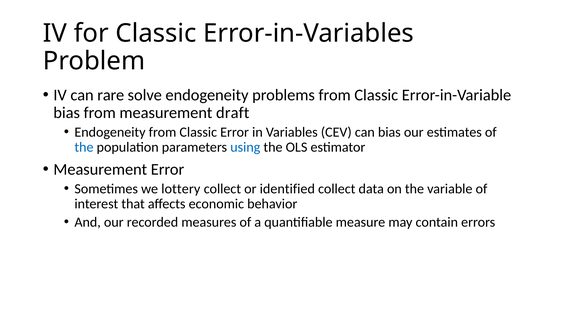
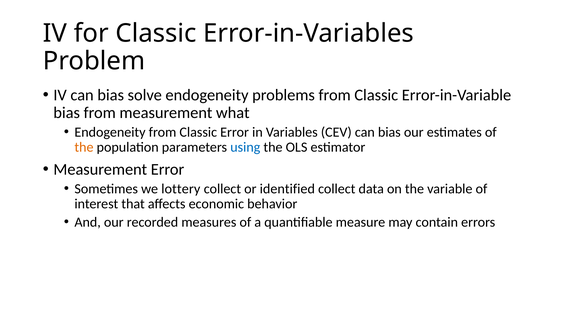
IV can rare: rare -> bias (111, 95)
draft: draft -> what (233, 113)
the colour: blue -> orange (84, 147)
